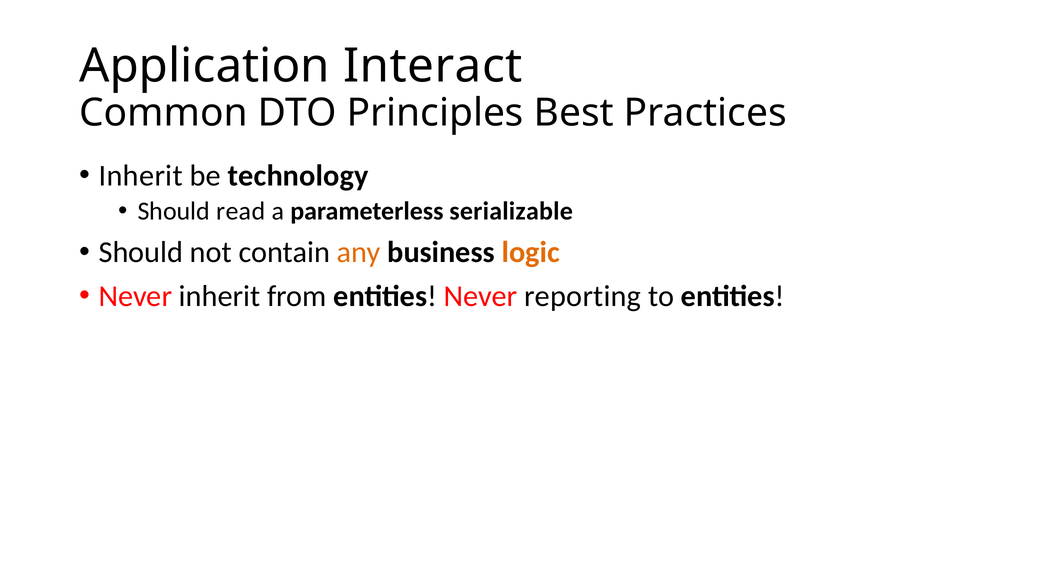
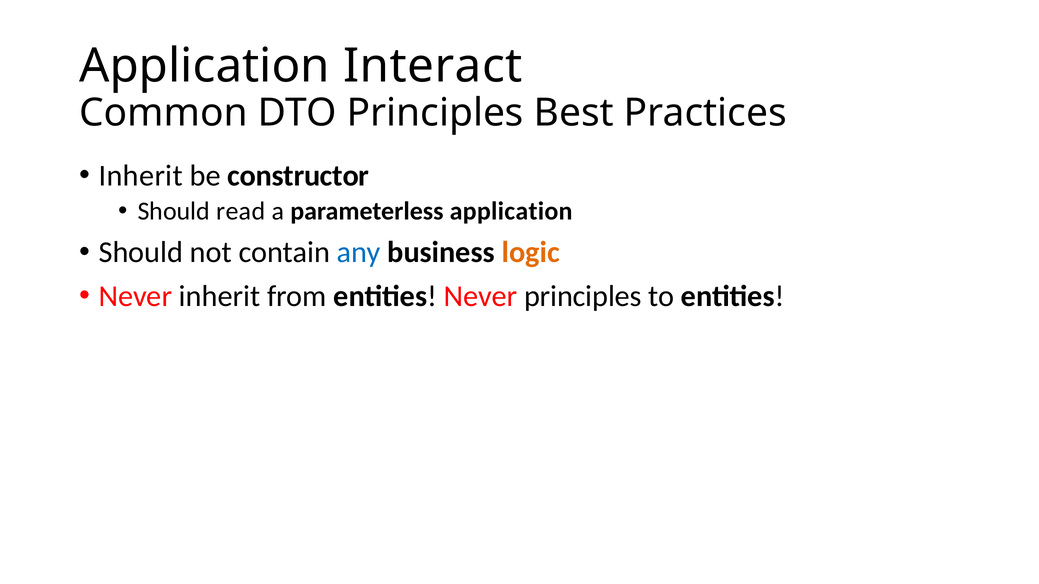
technology: technology -> constructor (298, 176)
parameterless serializable: serializable -> application (511, 211)
any colour: orange -> blue (359, 253)
Never reporting: reporting -> principles (583, 296)
